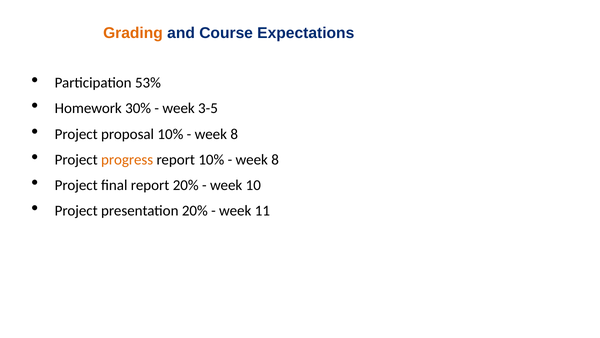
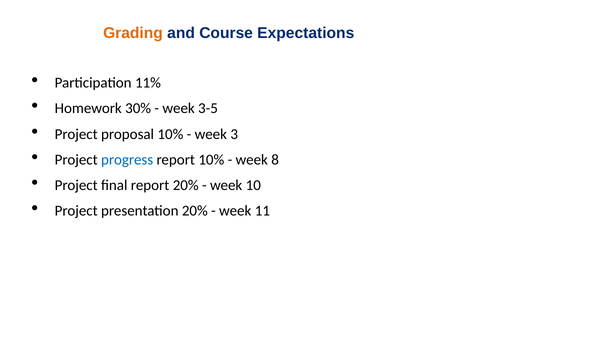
53%: 53% -> 11% (148, 83)
8: 8 -> 3 (234, 134)
progress colour: orange -> blue (127, 159)
